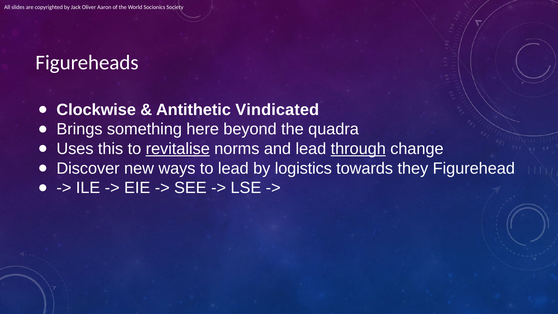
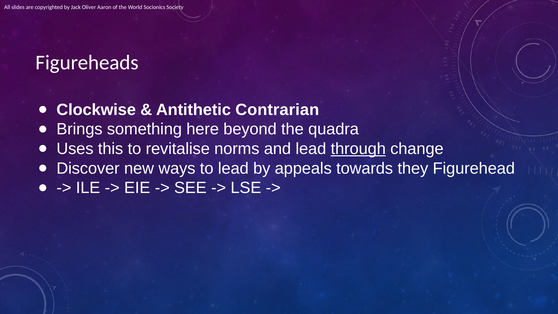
Vindicated: Vindicated -> Contrarian (277, 110)
revitalise underline: present -> none (178, 149)
logistics: logistics -> appeals (303, 168)
